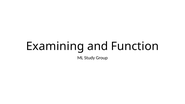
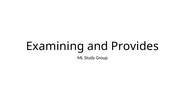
Function: Function -> Provides (135, 46)
